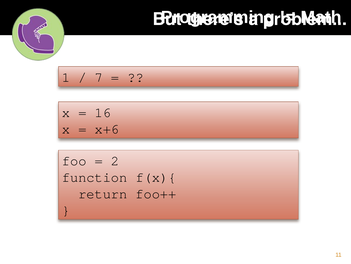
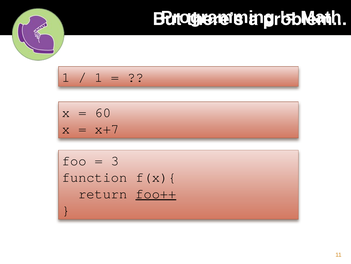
7: 7 -> 1 (99, 77)
16: 16 -> 60 (103, 112)
x+6: x+6 -> x+7 (107, 129)
2: 2 -> 3 (115, 161)
foo++ underline: none -> present (156, 193)
